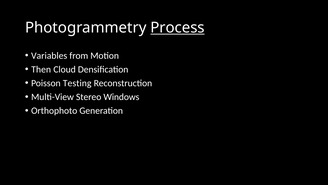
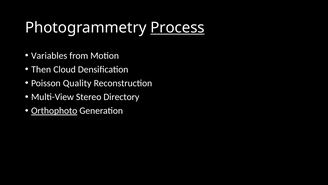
Testing: Testing -> Quality (77, 83)
Windows: Windows -> Directory (121, 97)
Orthophoto underline: none -> present (54, 110)
